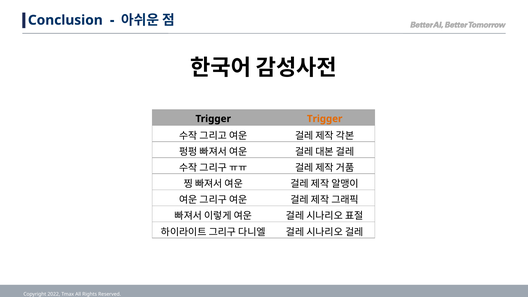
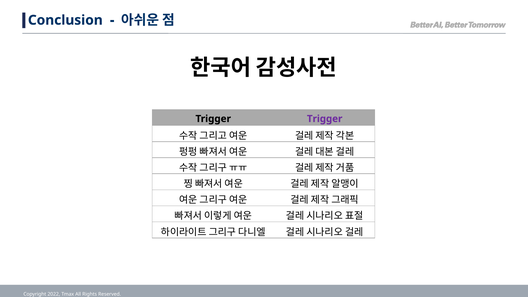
Trigger colour: orange -> purple (325, 119)
